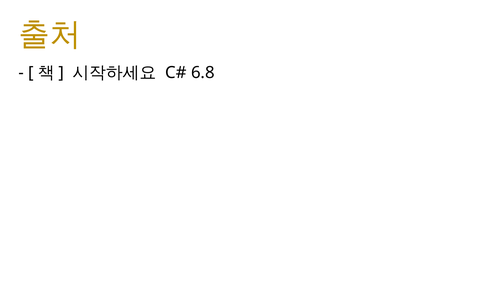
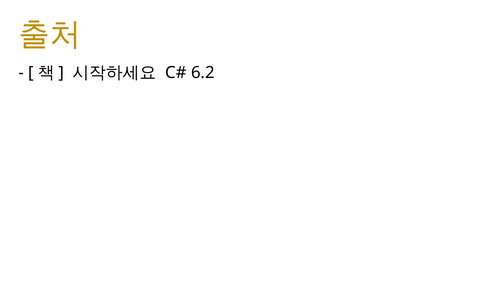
6.8: 6.8 -> 6.2 (203, 73)
